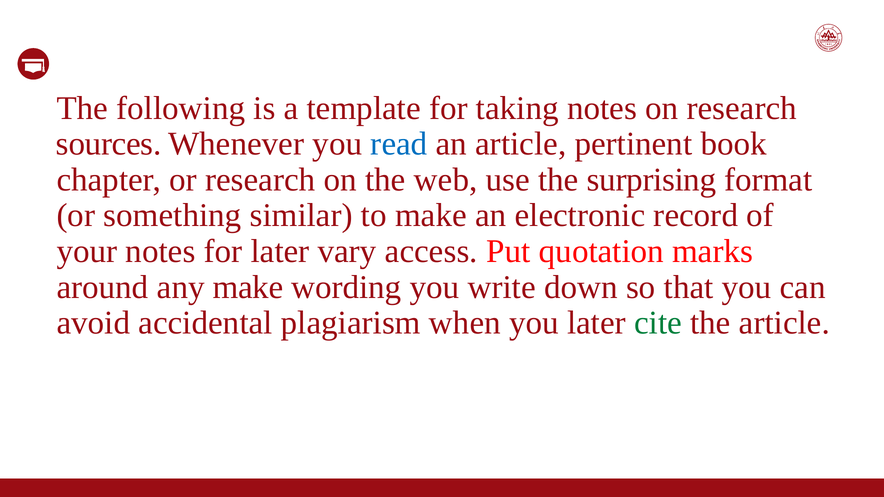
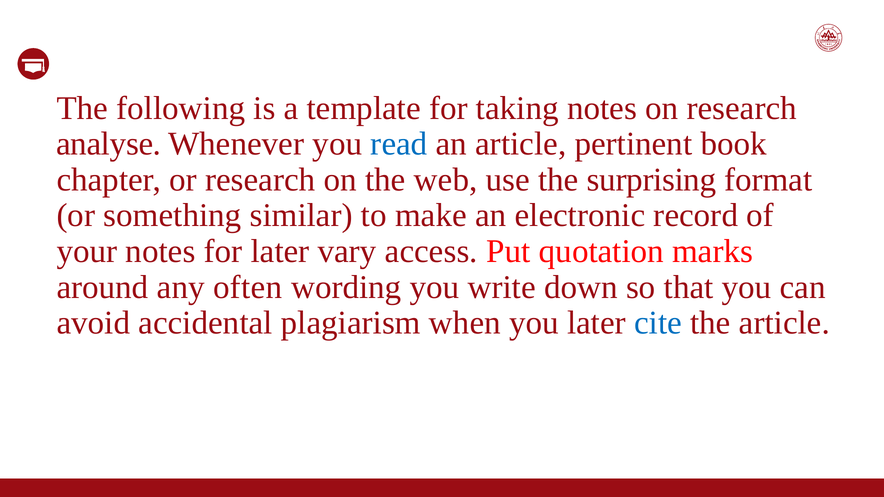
sources: sources -> analyse (109, 144)
any make: make -> often (248, 287)
cite colour: green -> blue (658, 323)
